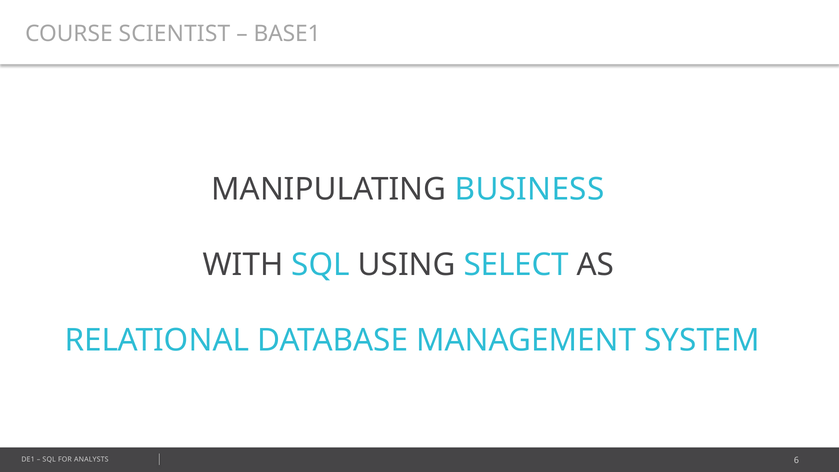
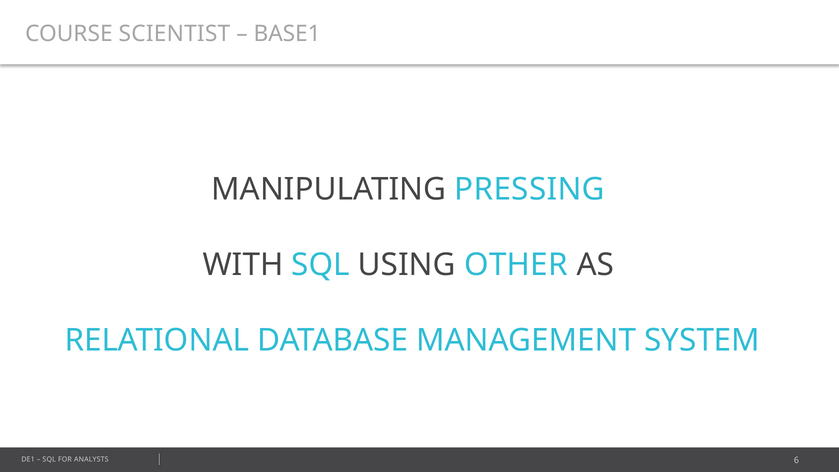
BUSINESS: BUSINESS -> PRESSING (530, 189)
SELECT: SELECT -> OTHER (516, 265)
